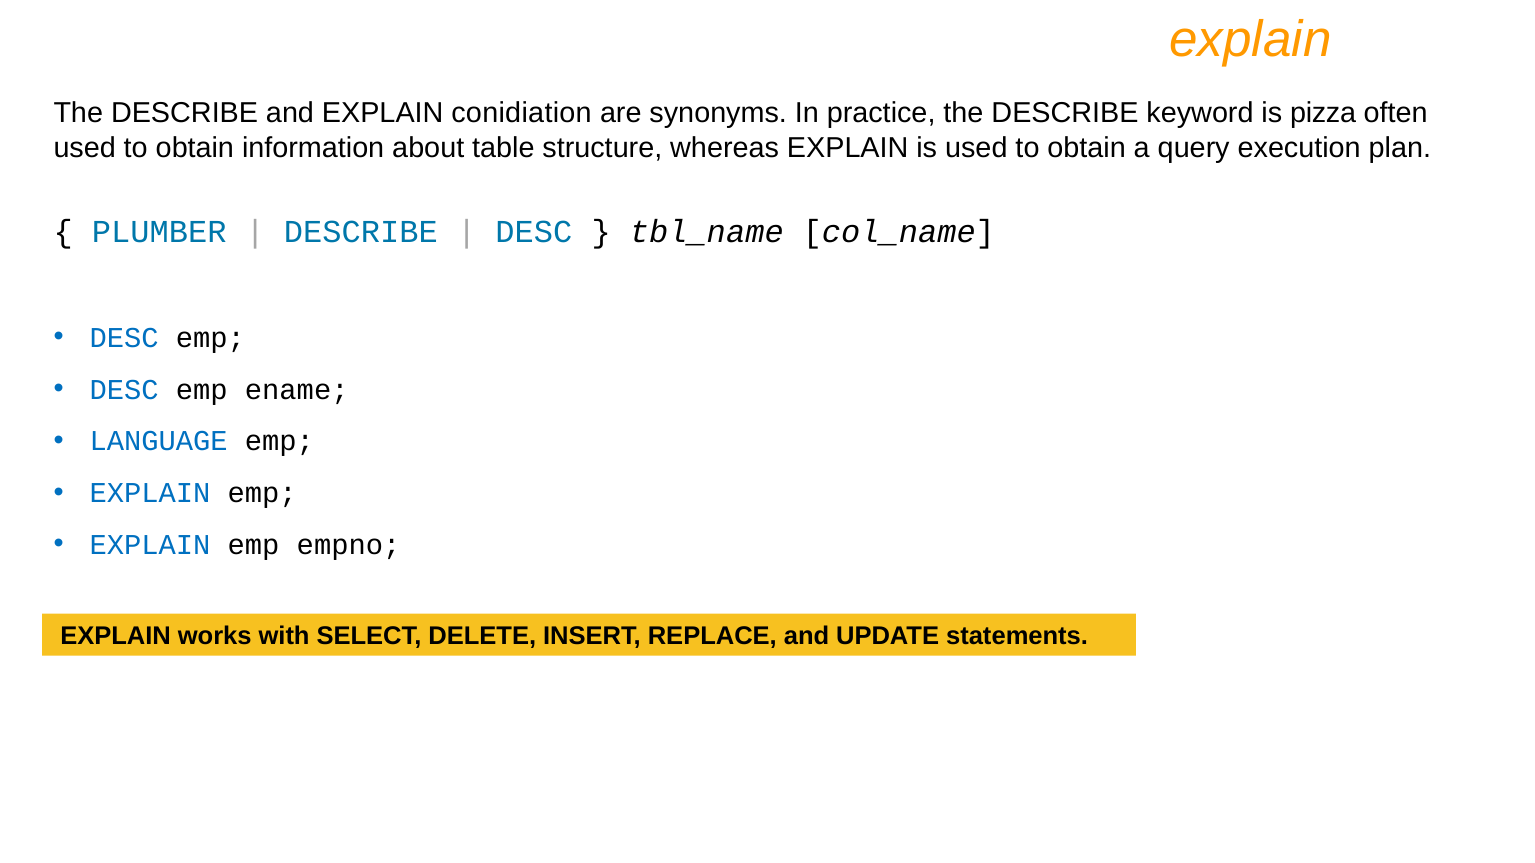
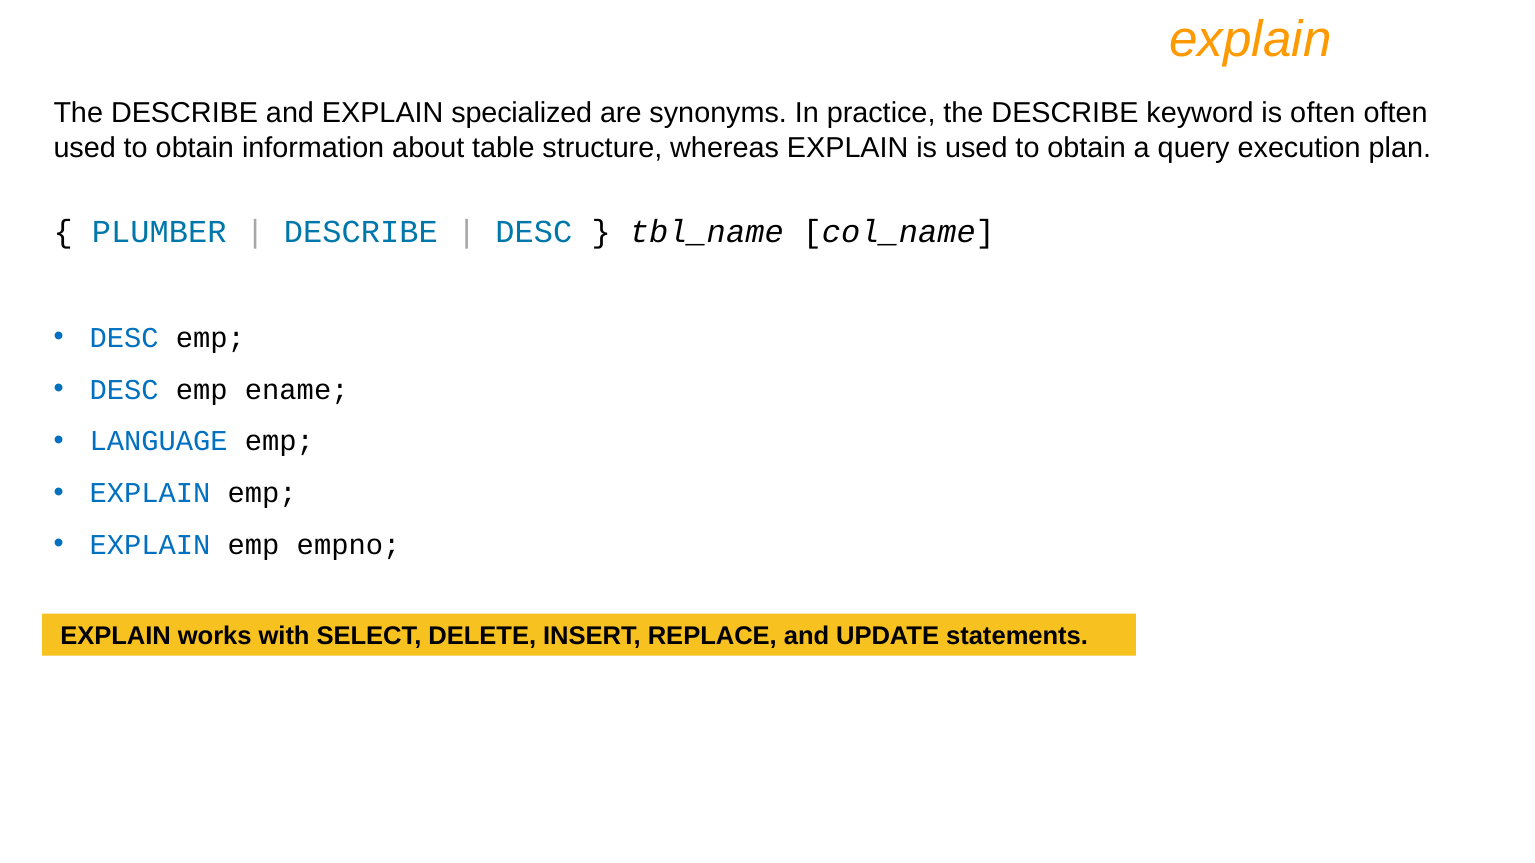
conidiation: conidiation -> specialized (522, 113)
is pizza: pizza -> often (1323, 113)
